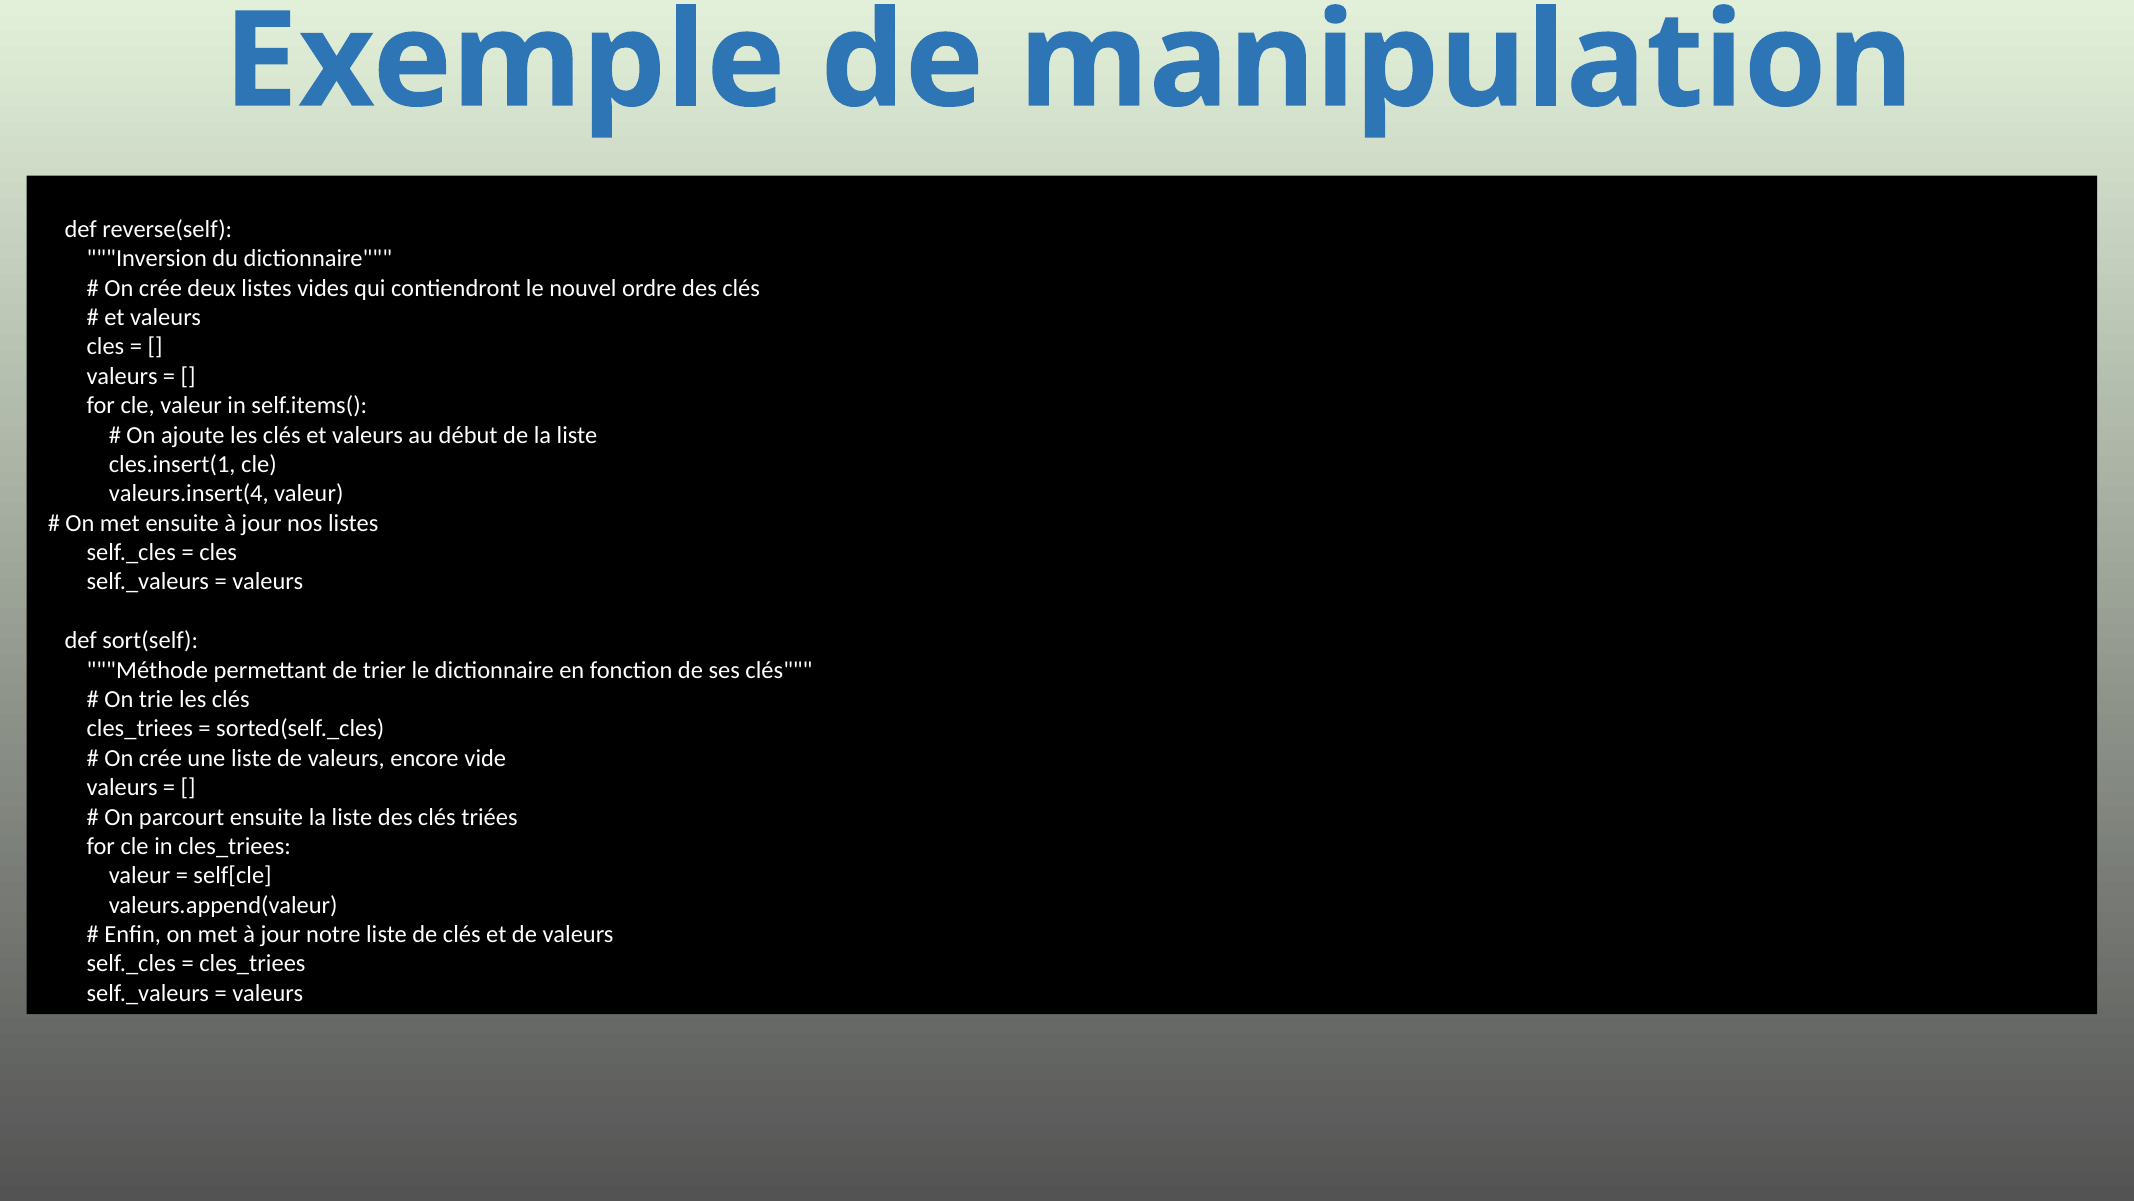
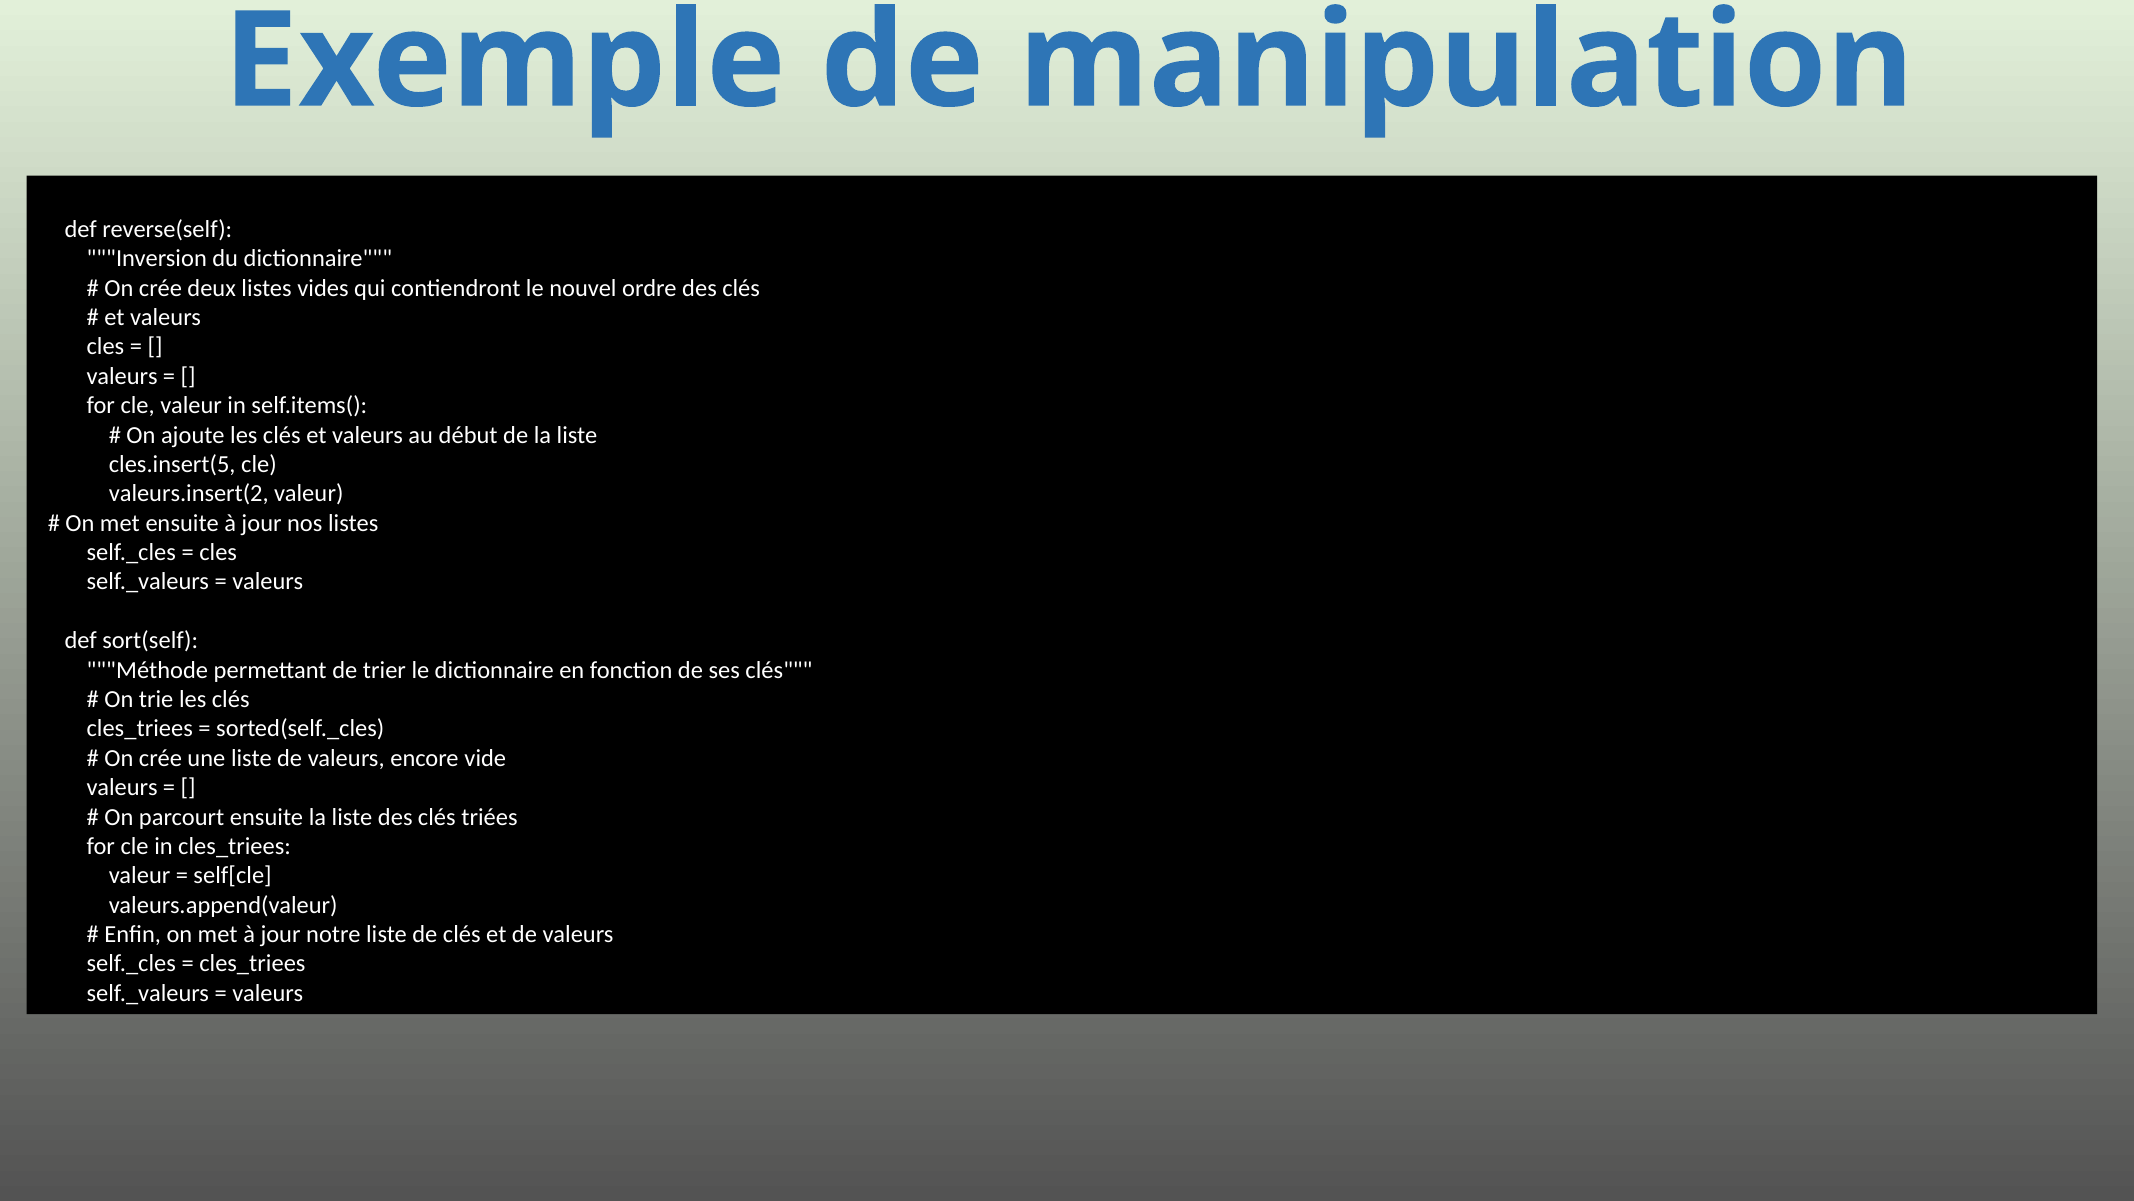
cles.insert(1: cles.insert(1 -> cles.insert(5 (172, 464)
valeurs.insert(4: valeurs.insert(4 -> valeurs.insert(2 (189, 494)
